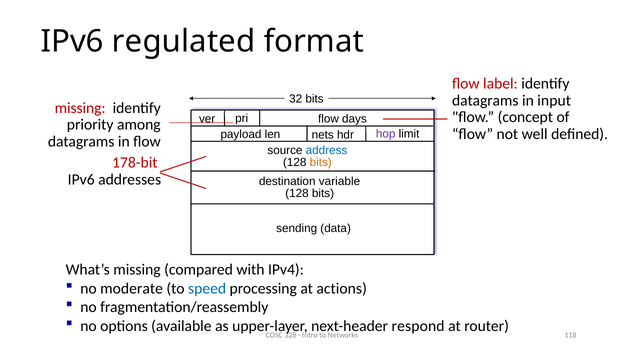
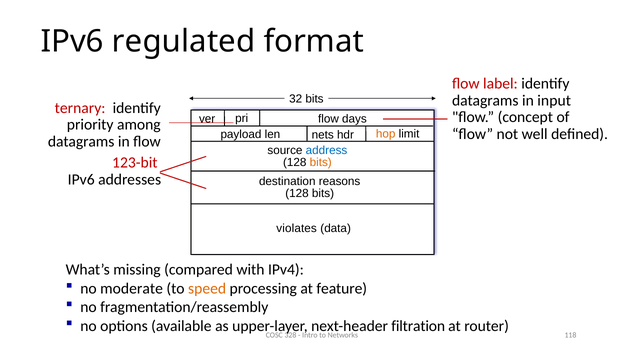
missing: missing -> ternary (80, 108)
hop colour: purple -> orange (386, 134)
178-bit: 178-bit -> 123-bit (135, 163)
variable: variable -> reasons (340, 181)
sending: sending -> violates (297, 228)
speed colour: blue -> orange (207, 289)
actions: actions -> feature (342, 289)
respond: respond -> filtration (418, 326)
